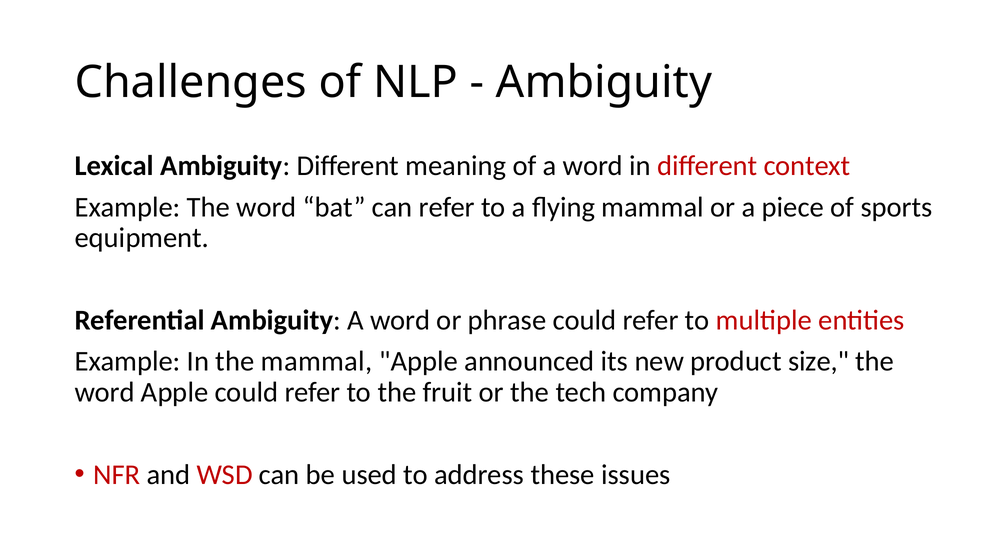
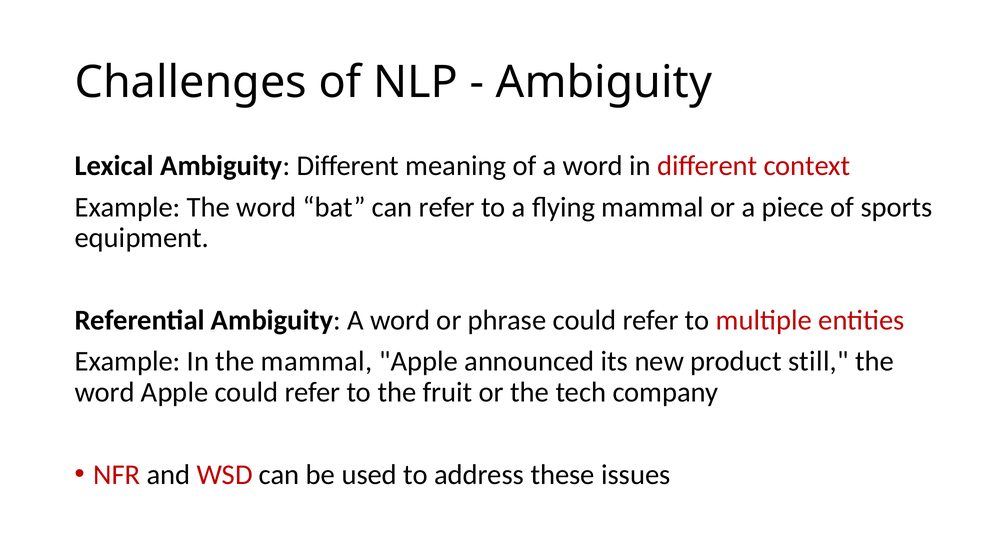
size: size -> still (818, 361)
